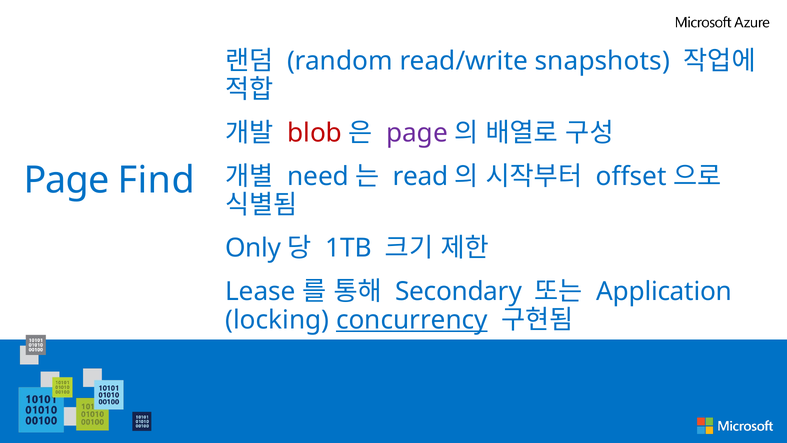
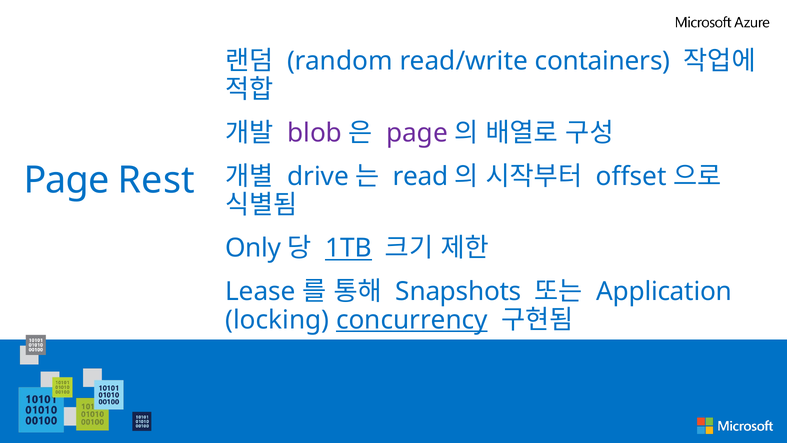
snapshots: snapshots -> containers (602, 61)
blob colour: red -> purple (315, 133)
need: need -> drive (318, 176)
Find: Find -> Rest (156, 180)
1TB underline: none -> present (348, 248)
Secondary: Secondary -> Snapshots (458, 292)
